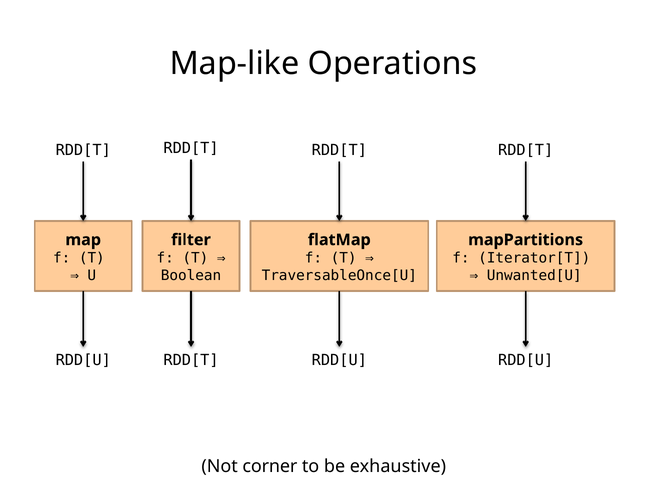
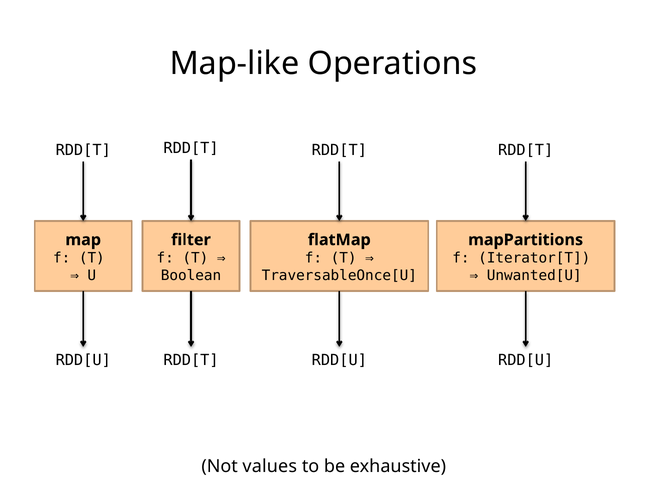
corner: corner -> values (270, 467)
